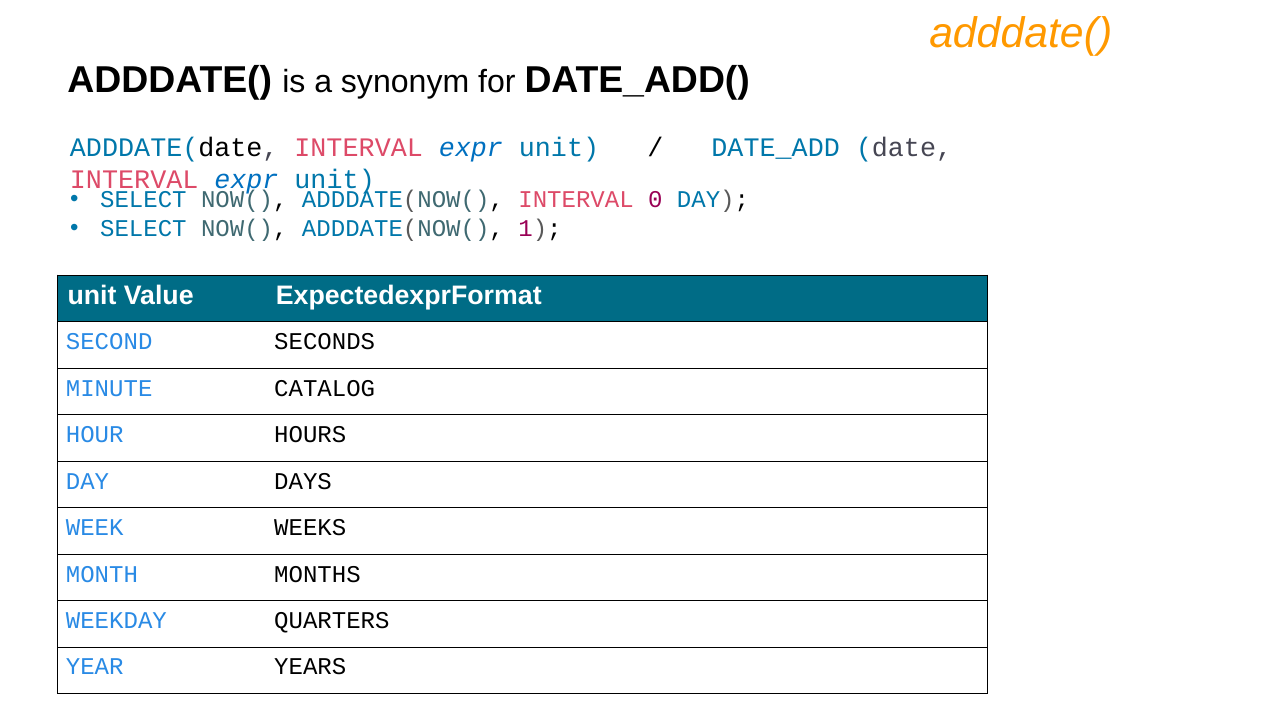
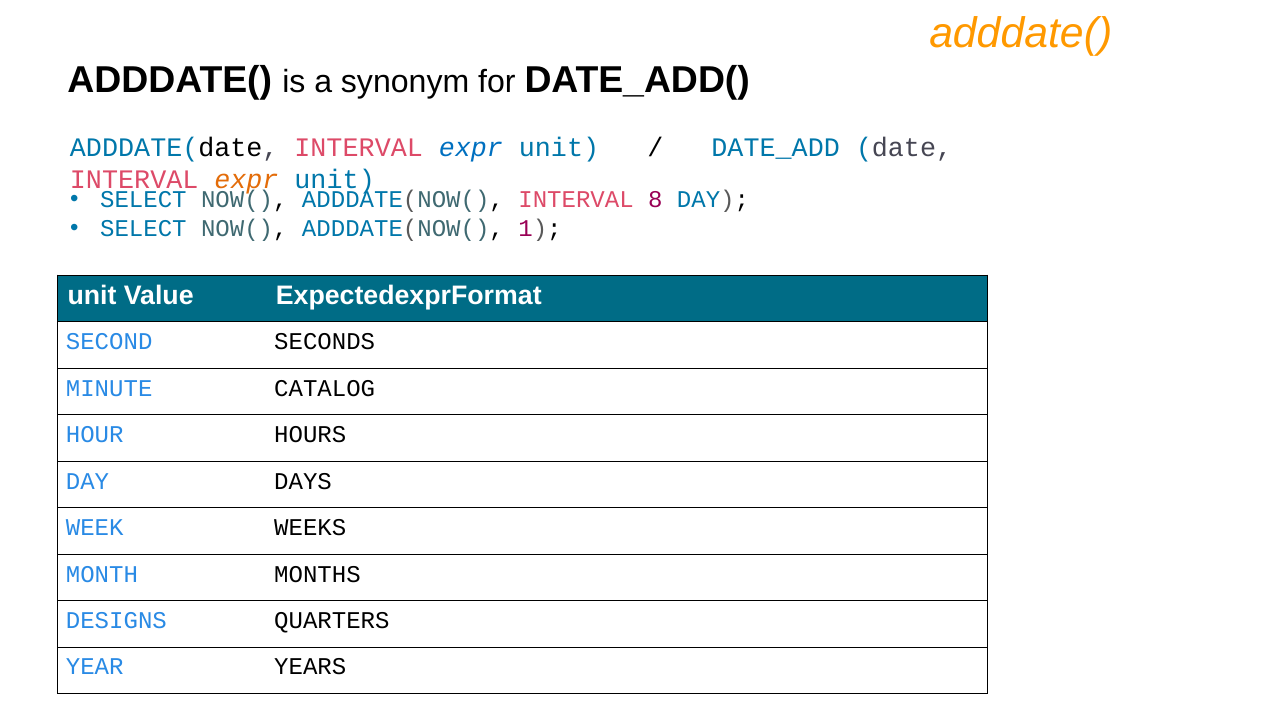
expr colour: blue -> orange (246, 180)
0: 0 -> 8 (655, 200)
WEEKDAY: WEEKDAY -> DESIGNS (116, 621)
